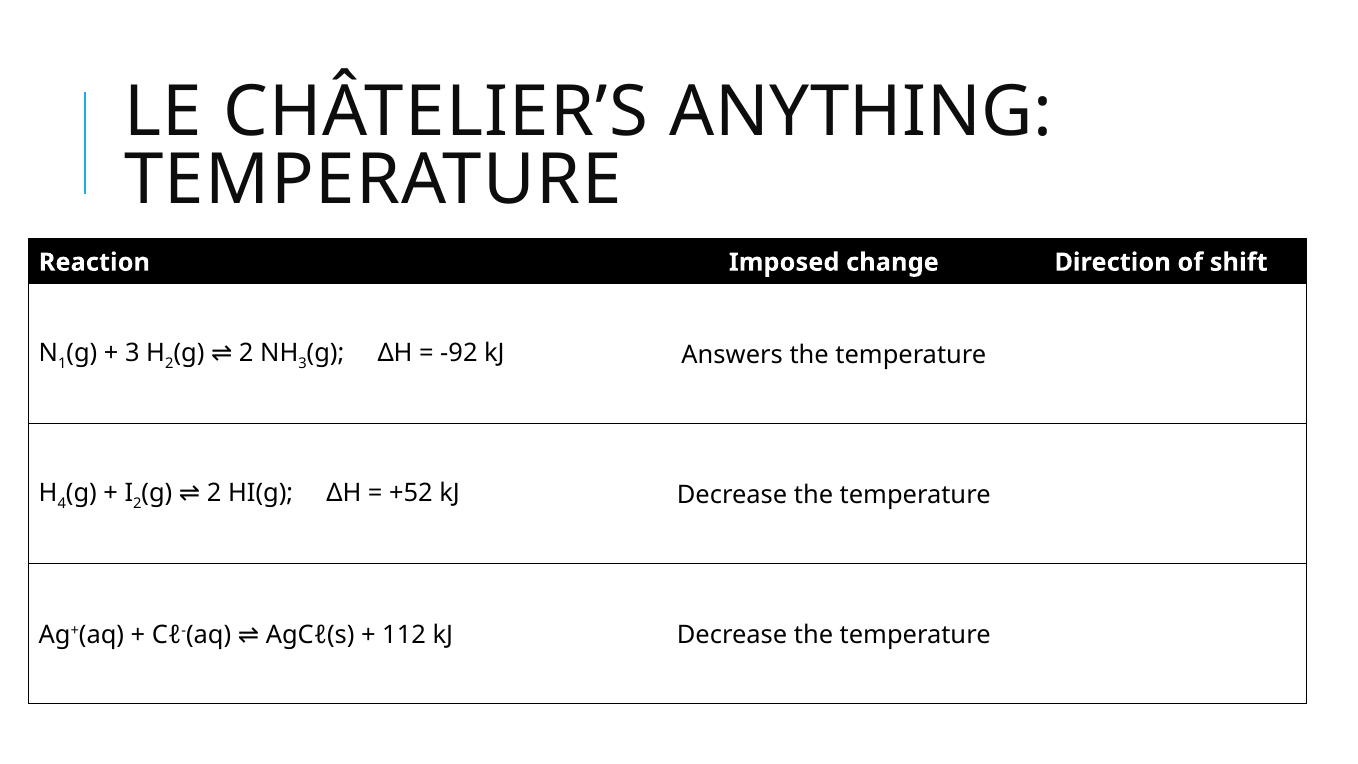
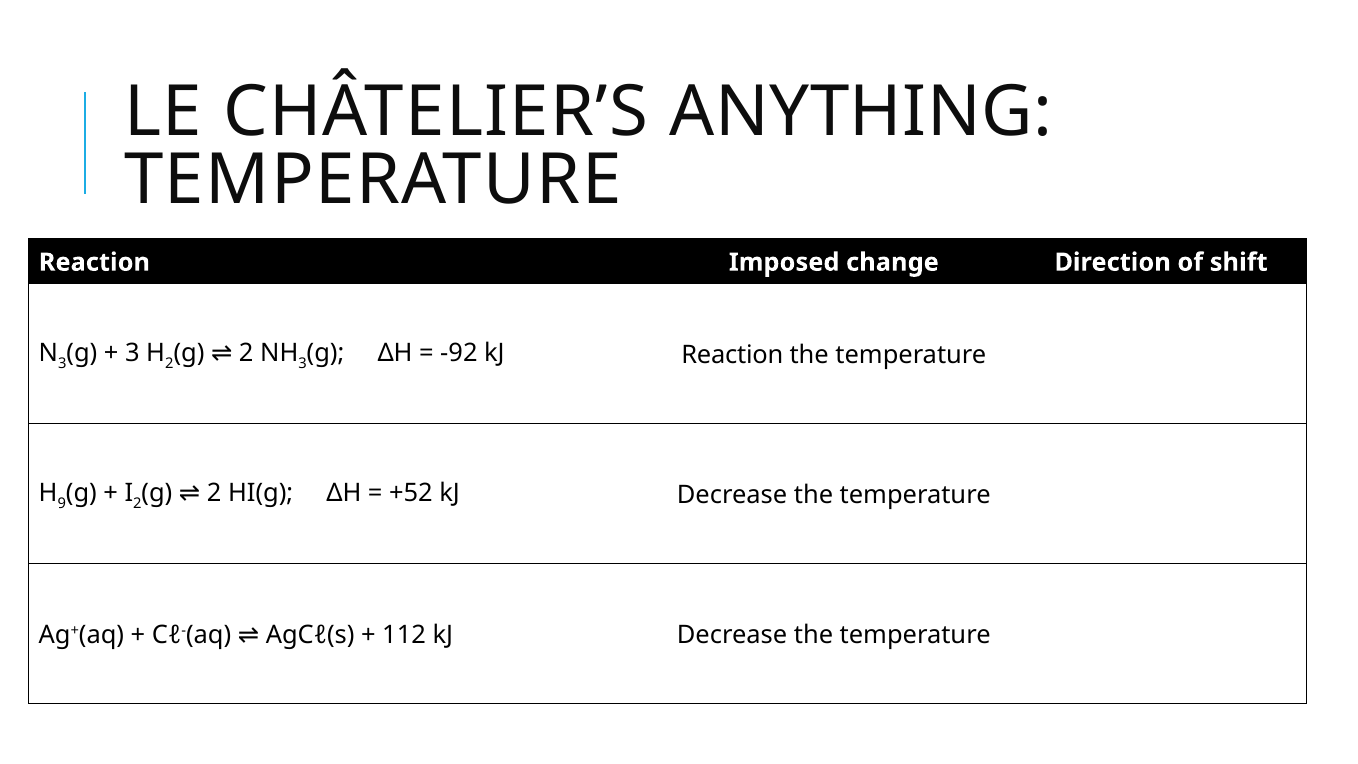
kJ Answers: Answers -> Reaction (732, 355)
1: 1 -> 3 (62, 363)
4: 4 -> 9 (62, 503)
